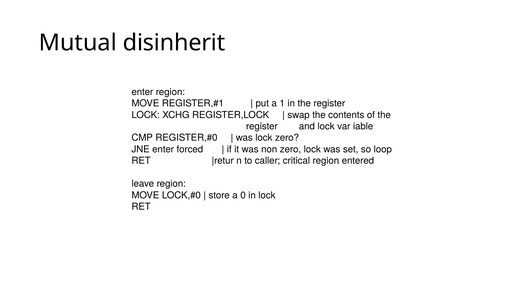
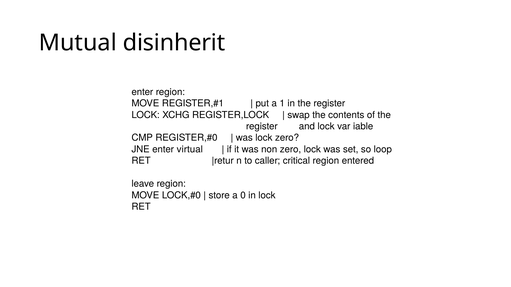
forced: forced -> virtual (190, 150)
